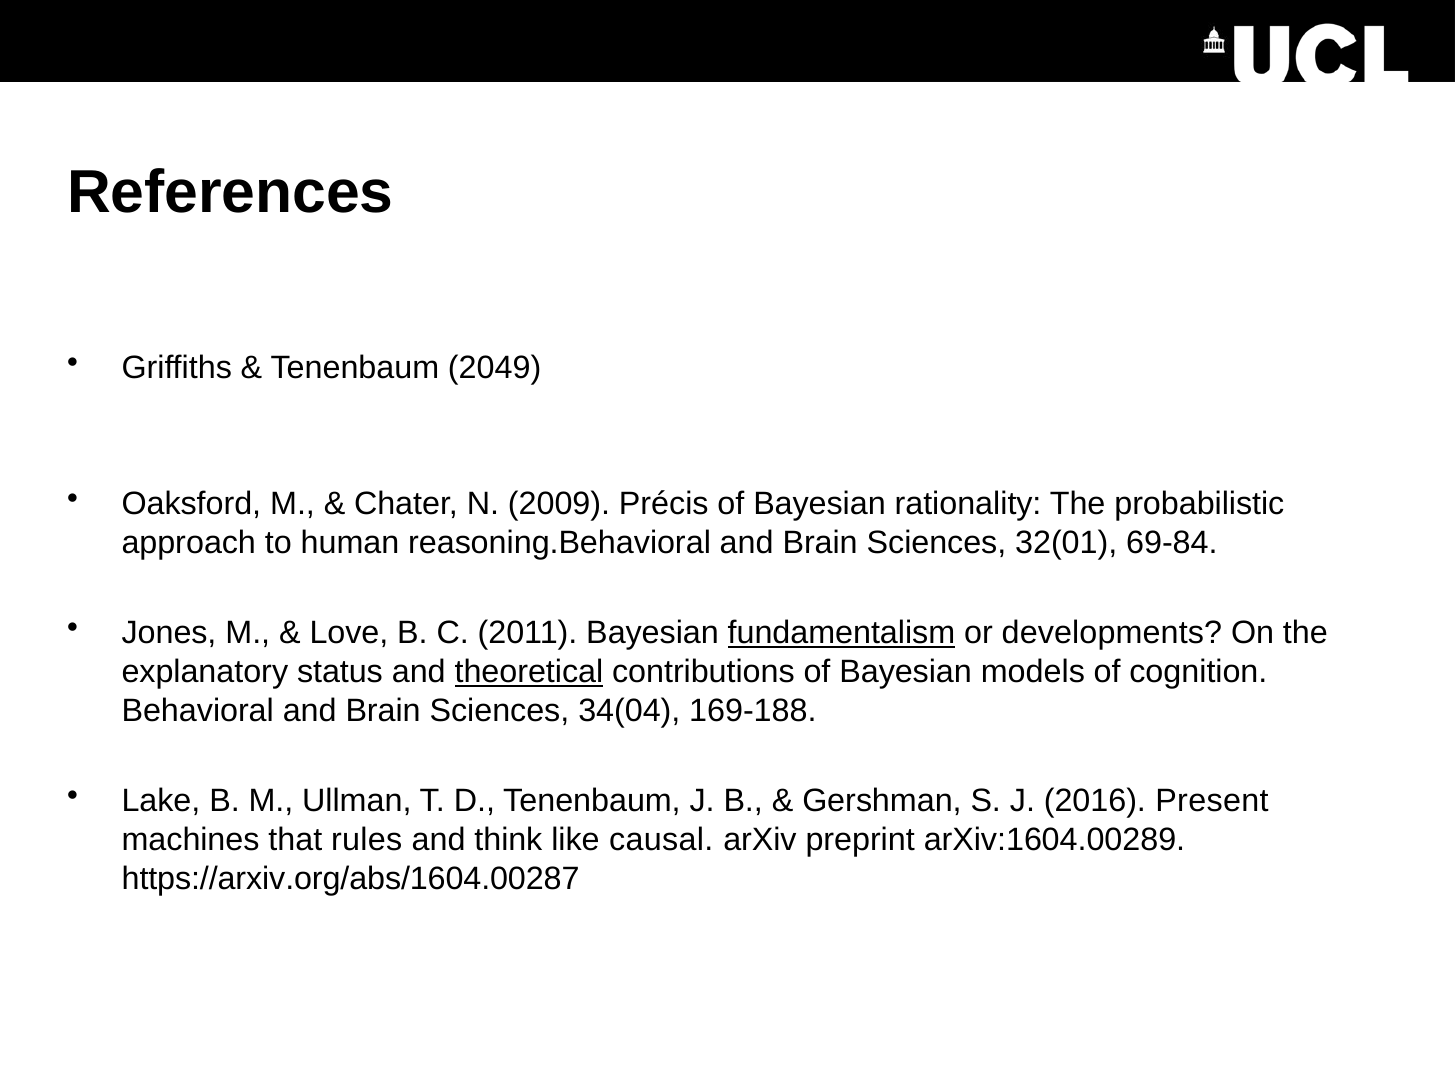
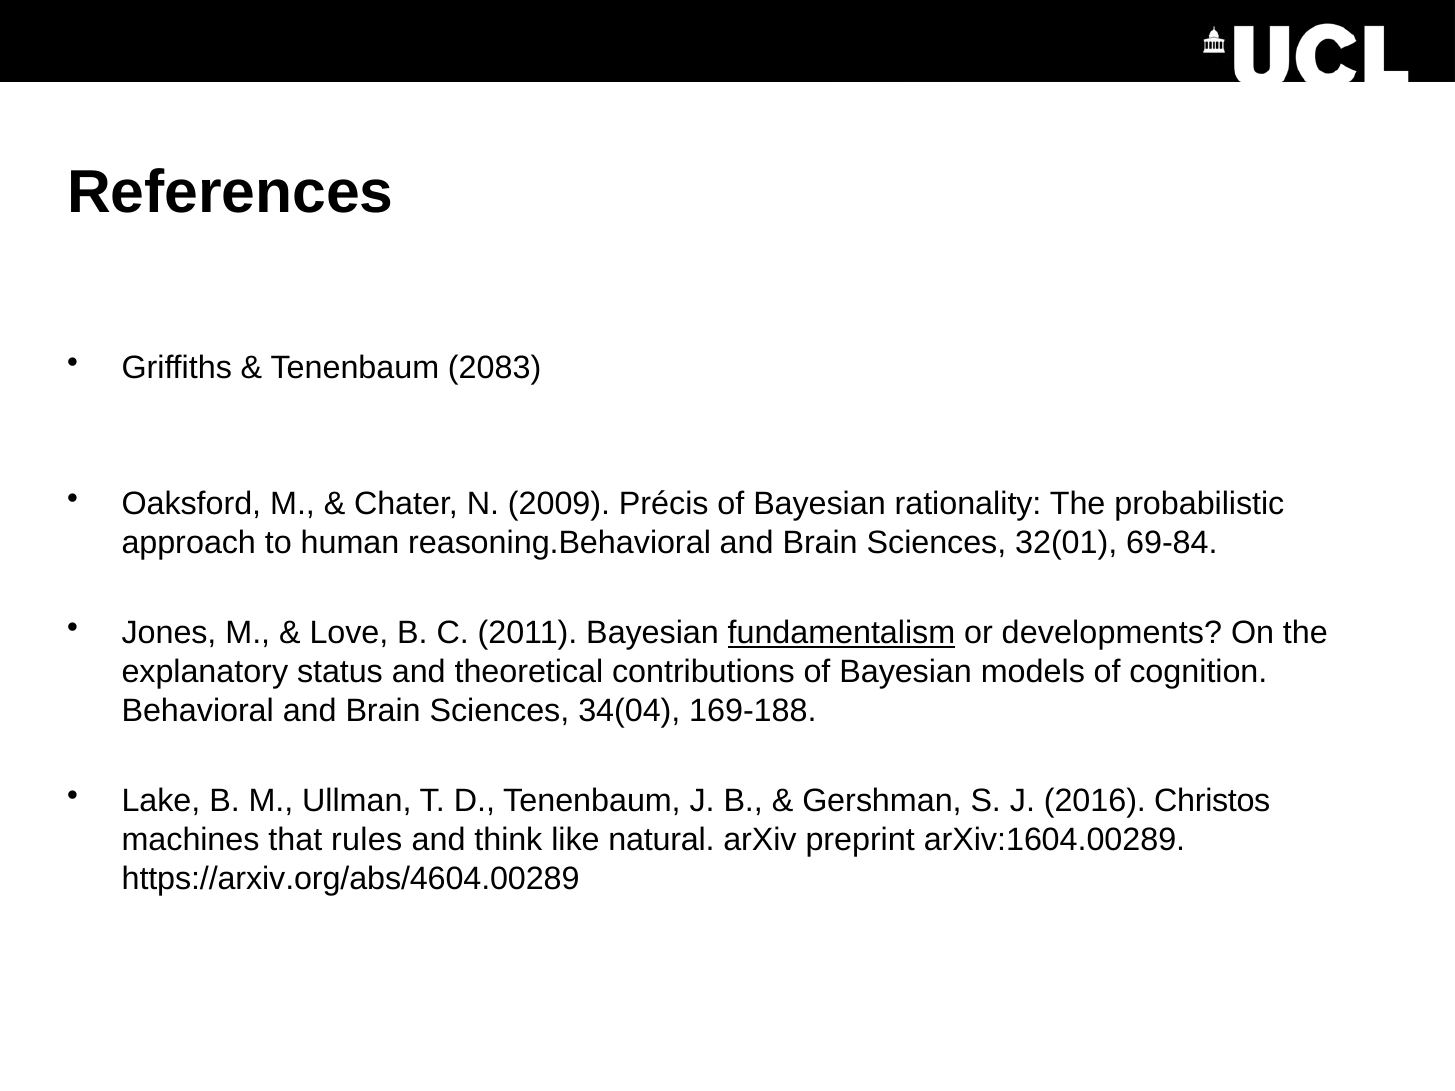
2049: 2049 -> 2083 (495, 368)
theoretical underline: present -> none (529, 672)
Present: Present -> Christos (1212, 801)
causal: causal -> natural (661, 840)
https://arxiv.org/abs/1604.00287: https://arxiv.org/abs/1604.00287 -> https://arxiv.org/abs/4604.00289 (351, 879)
